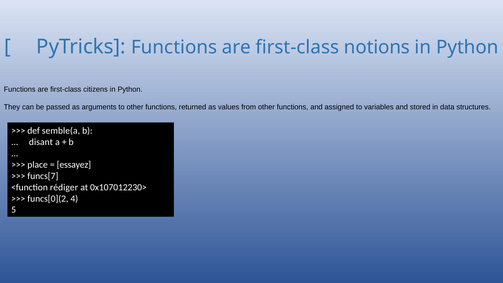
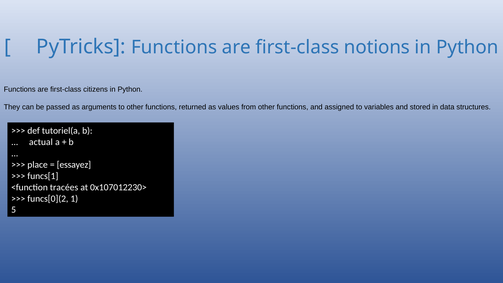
semble(a: semble(a -> tutoriel(a (61, 131)
disant: disant -> actual (41, 142)
funcs[7: funcs[7 -> funcs[1 (43, 176)
rédiger: rédiger -> tracées (64, 187)
4: 4 -> 1 (74, 199)
